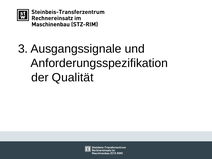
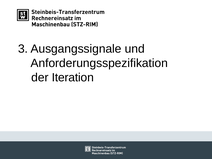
Qualität: Qualität -> Iteration (73, 77)
